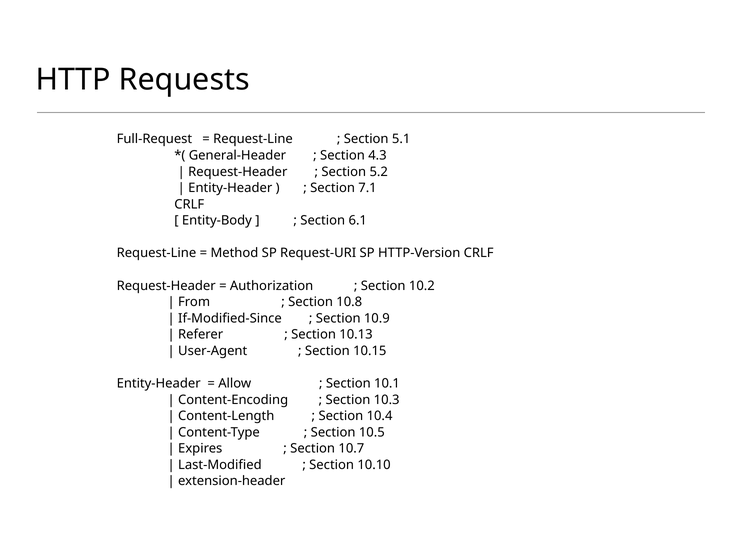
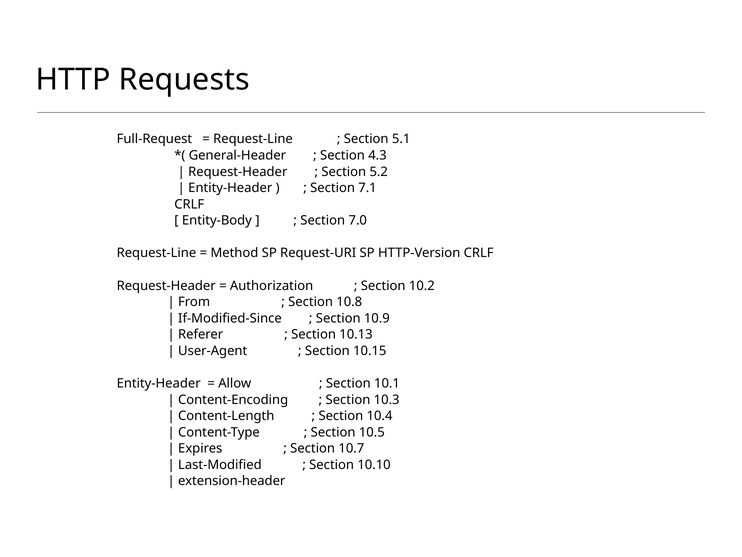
6.1: 6.1 -> 7.0 (358, 220)
